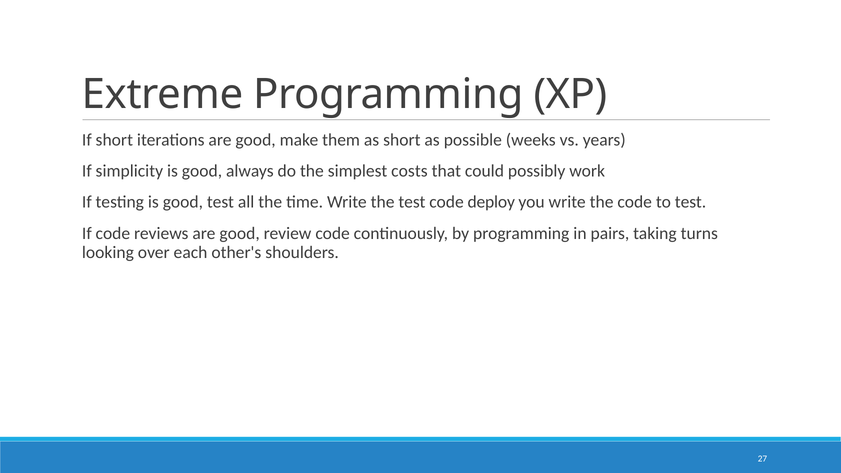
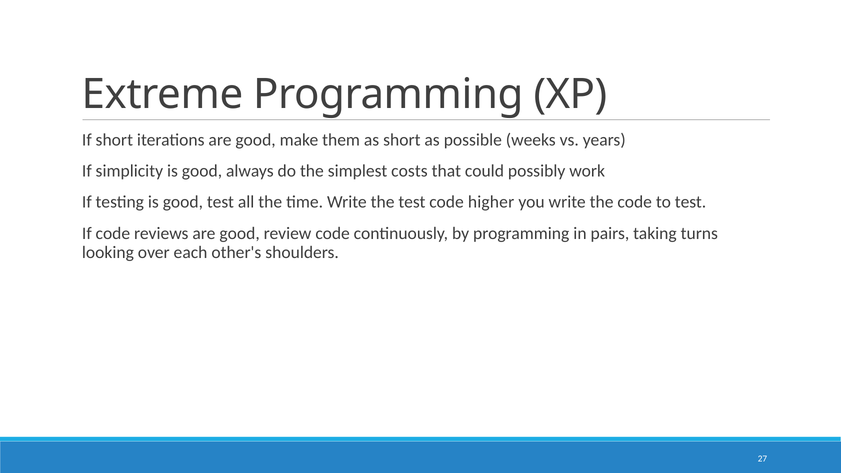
deploy: deploy -> higher (491, 202)
